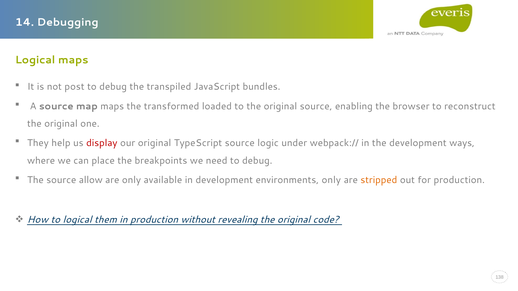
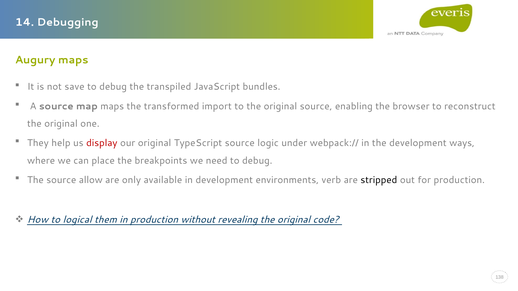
Logical: Logical -> Augury (35, 60)
post: post -> save (75, 87)
loaded: loaded -> import (217, 106)
environments only: only -> verb (331, 180)
stripped colour: orange -> black (379, 180)
